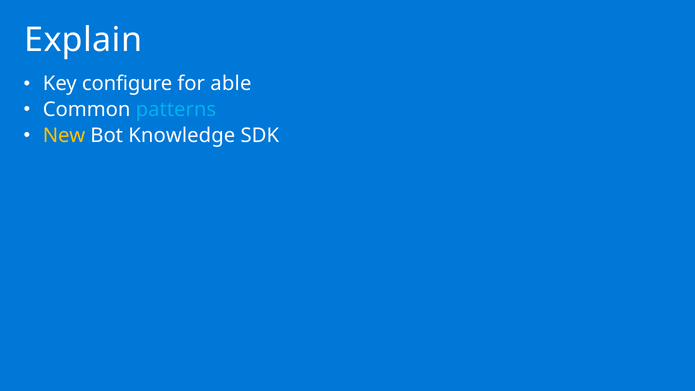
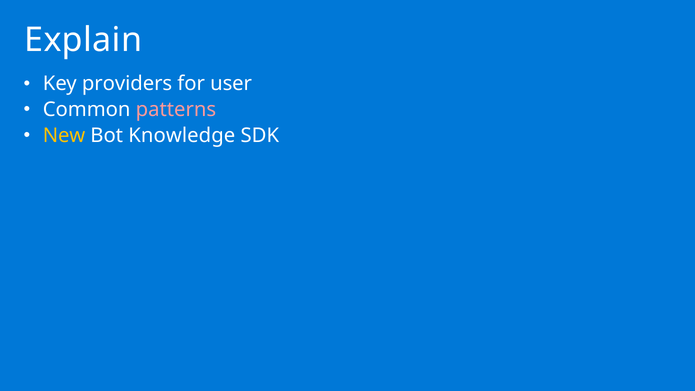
configure: configure -> providers (127, 84)
able: able -> user (231, 84)
patterns colour: light blue -> pink (176, 110)
